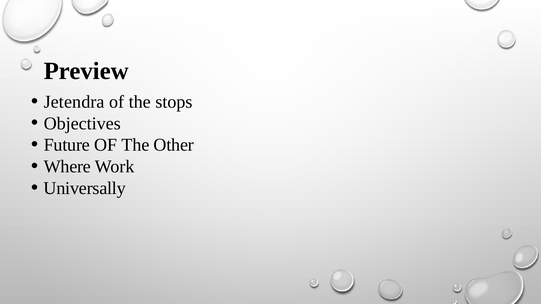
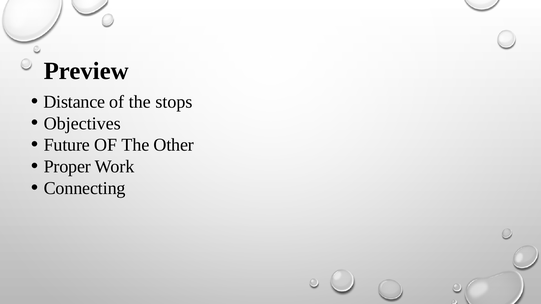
Jetendra: Jetendra -> Distance (74, 102)
Where: Where -> Proper (67, 167)
Universally: Universally -> Connecting (85, 188)
